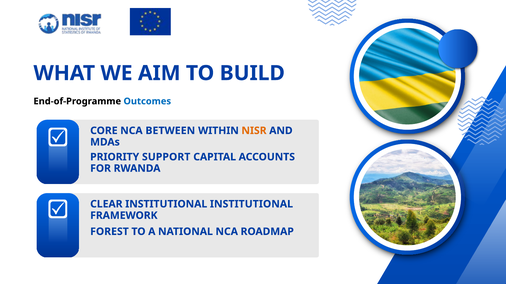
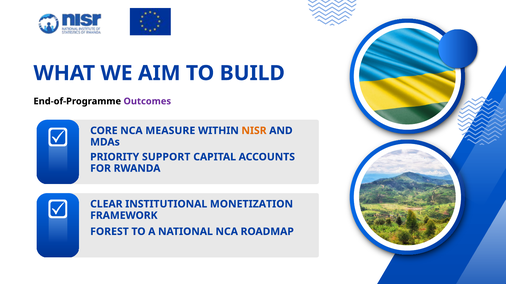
Outcomes colour: blue -> purple (147, 101)
BETWEEN: BETWEEN -> MEASURE (170, 131)
INSTITUTIONAL INSTITUTIONAL: INSTITUTIONAL -> MONETIZATION (251, 204)
